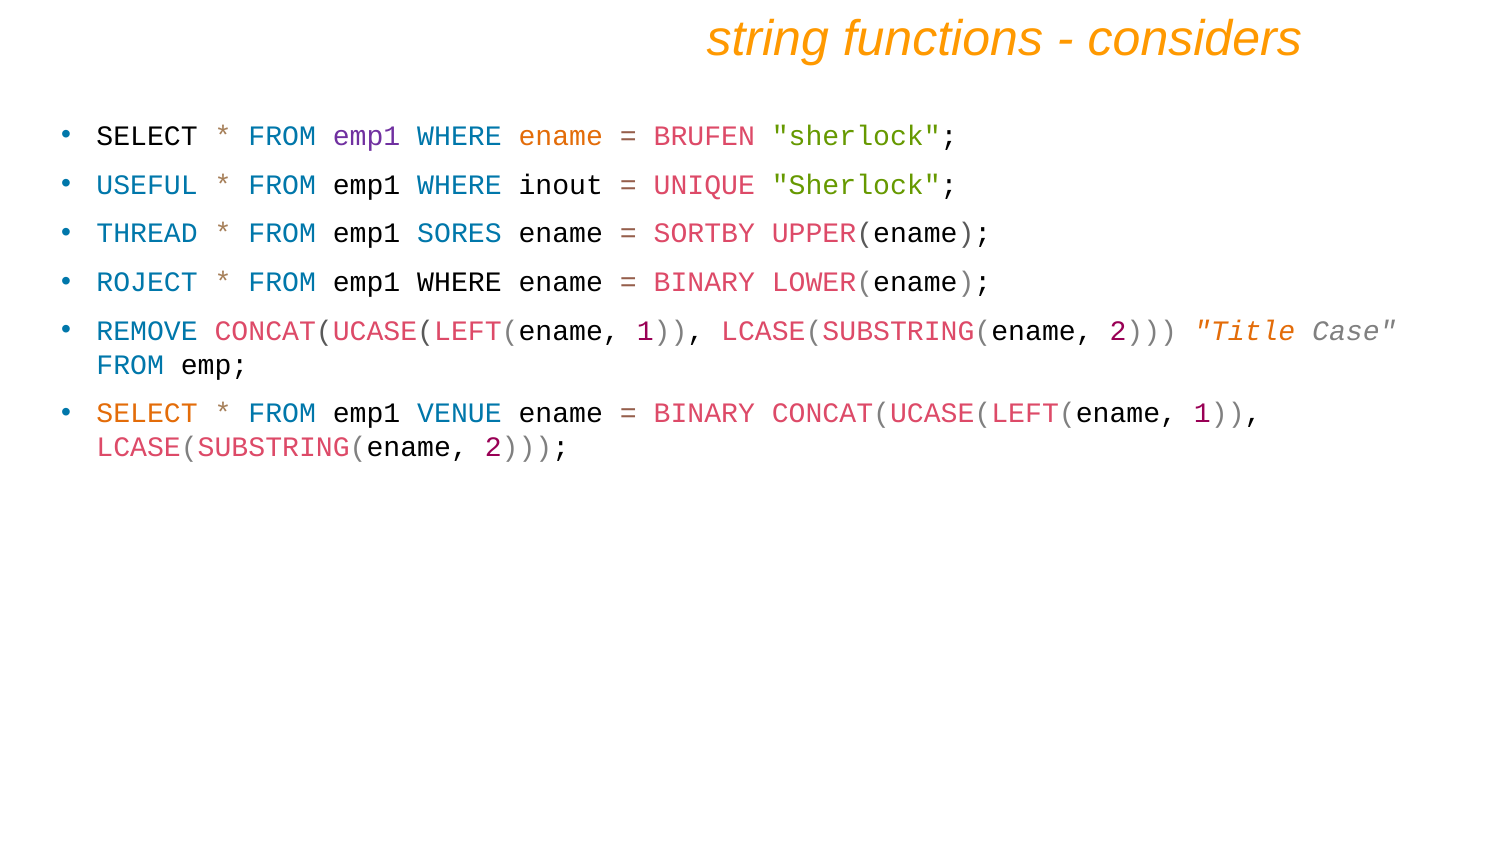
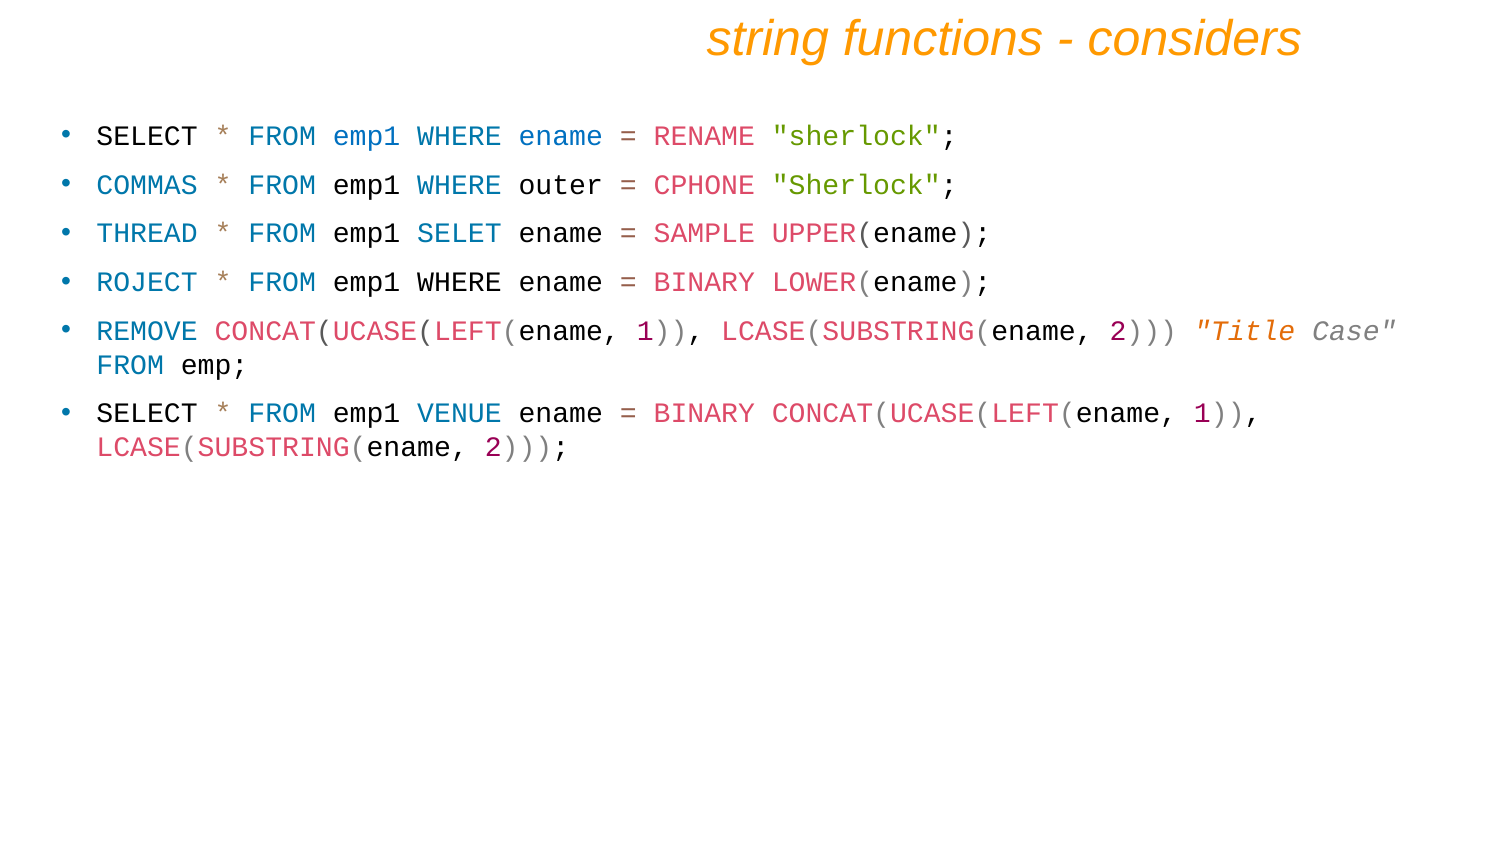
emp1 colour: purple -> blue (367, 136)
ename colour: orange -> blue (561, 136)
BRUFEN: BRUFEN -> RENAME (704, 136)
USEFUL: USEFUL -> COMMAS (147, 185)
inout: inout -> outer (561, 185)
UNIQUE: UNIQUE -> CPHONE (704, 185)
SORES: SORES -> SELET (459, 234)
SORTBY: SORTBY -> SAMPLE (704, 234)
SELECT colour: orange -> black (147, 414)
